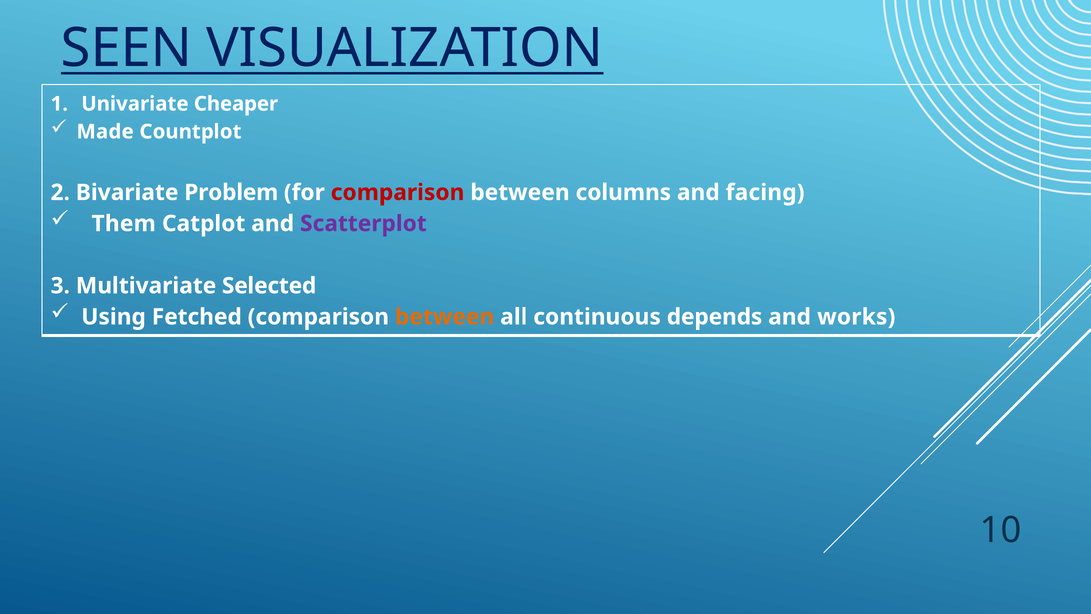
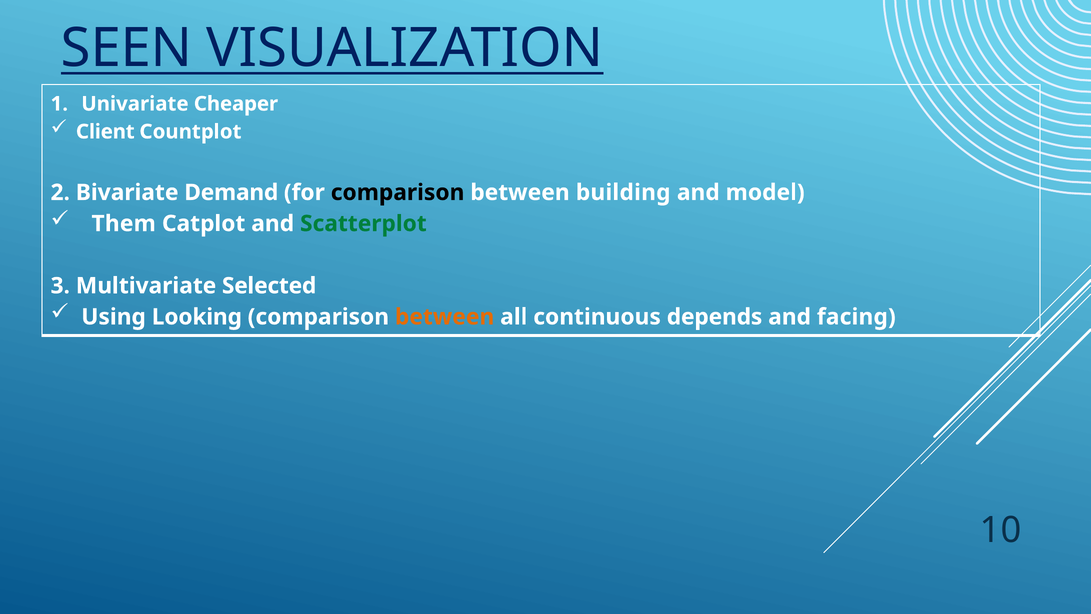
Made: Made -> Client (105, 132)
Problem: Problem -> Demand (231, 192)
comparison colour: red -> black (398, 192)
columns: columns -> building (623, 192)
facing: facing -> model (765, 192)
Scatterplot colour: purple -> green (363, 224)
Fetched: Fetched -> Looking (197, 317)
works: works -> facing (856, 317)
